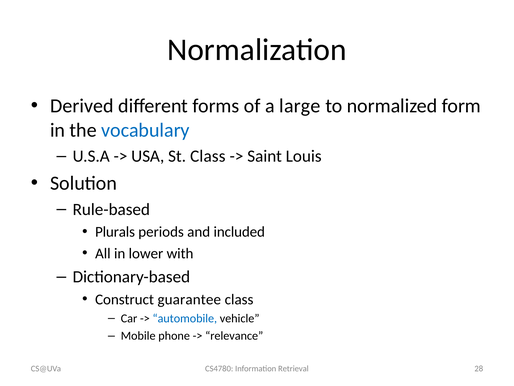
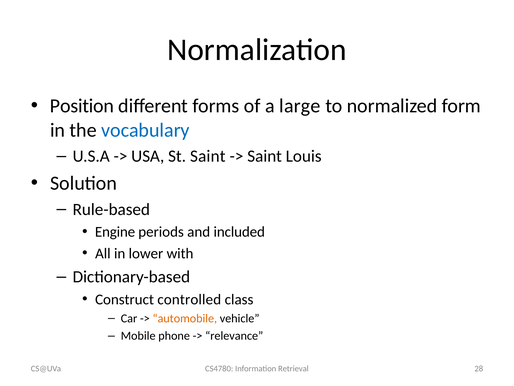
Derived: Derived -> Position (82, 106)
St Class: Class -> Saint (208, 156)
Plurals: Plurals -> Engine (115, 232)
guarantee: guarantee -> controlled (189, 299)
automobile colour: blue -> orange (185, 318)
